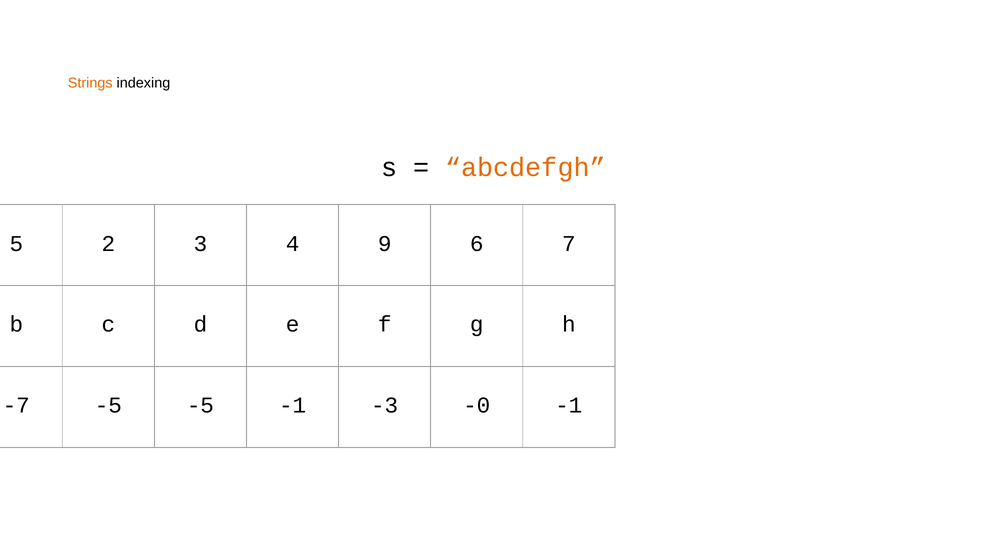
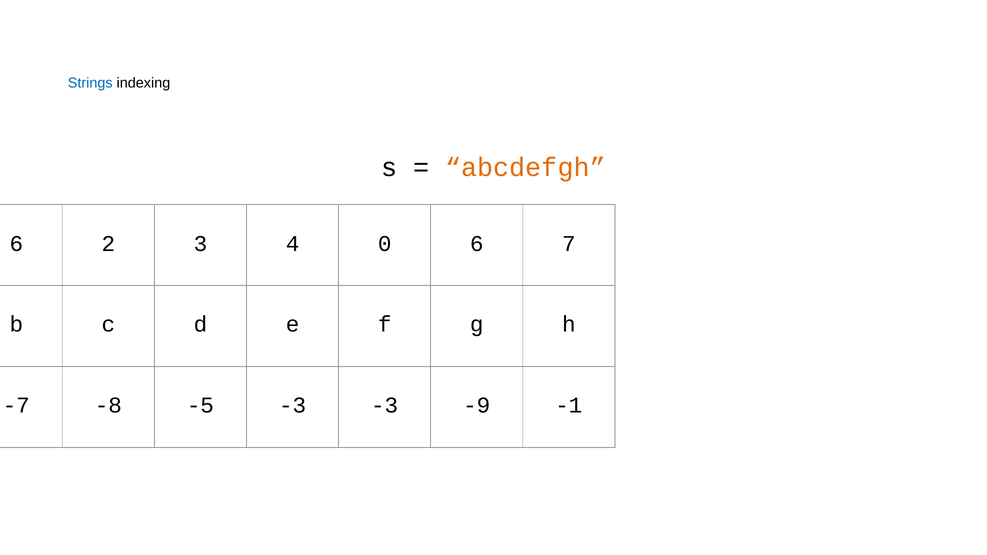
Strings colour: orange -> blue (90, 83)
5: 5 -> 6 (16, 244)
4 9: 9 -> 0 (385, 244)
-7 -5: -5 -> -8 (108, 406)
-5 -1: -1 -> -3 (293, 406)
-0: -0 -> -9 (477, 406)
